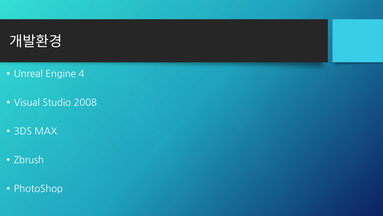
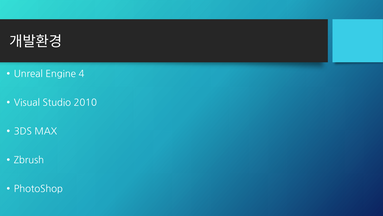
2008: 2008 -> 2010 (85, 102)
